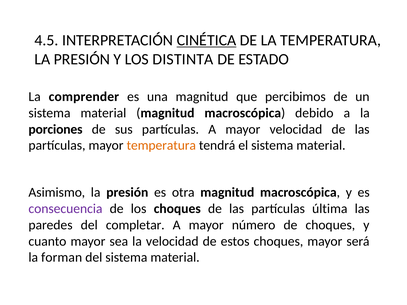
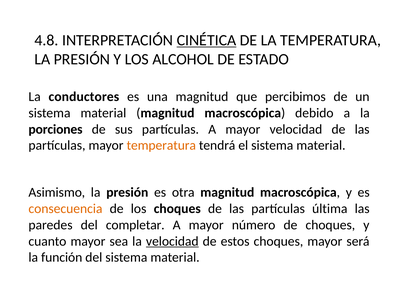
4.5: 4.5 -> 4.8 (46, 40)
DISTINTA: DISTINTA -> ALCOHOL (183, 59)
comprender: comprender -> conductores (84, 97)
consecuencia colour: purple -> orange (65, 209)
velocidad underline: none -> present (172, 241)
forman: forman -> función (62, 258)
